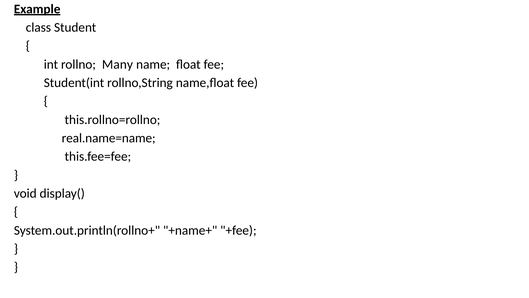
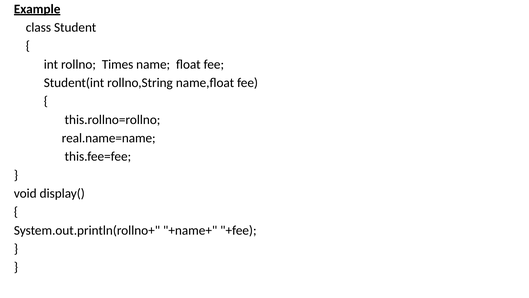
Many: Many -> Times (118, 64)
